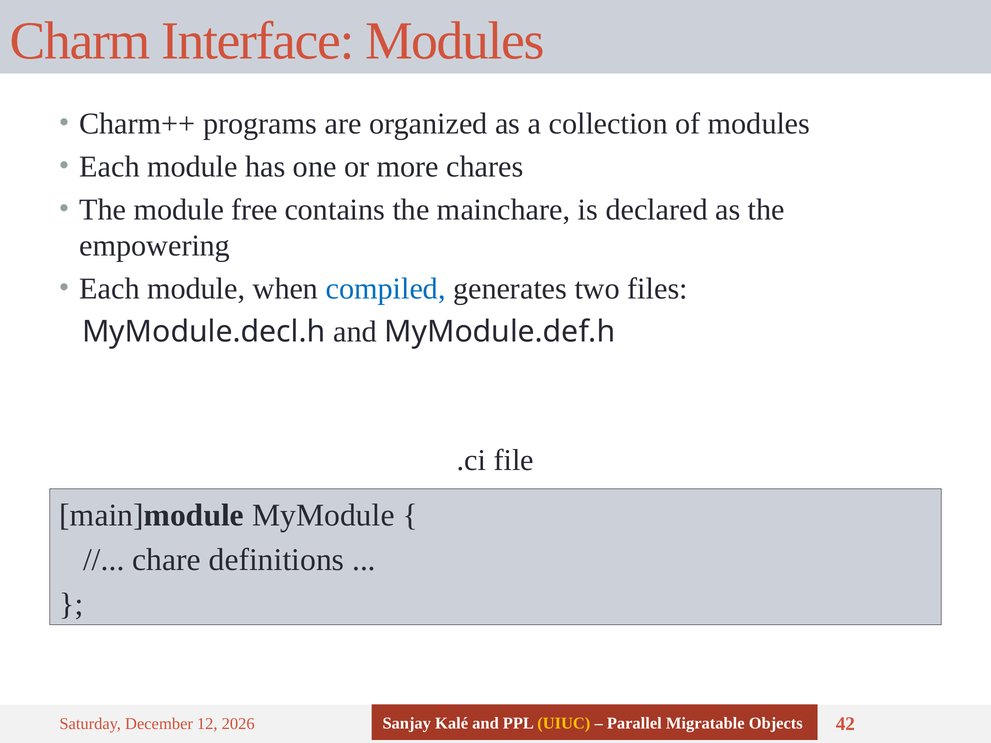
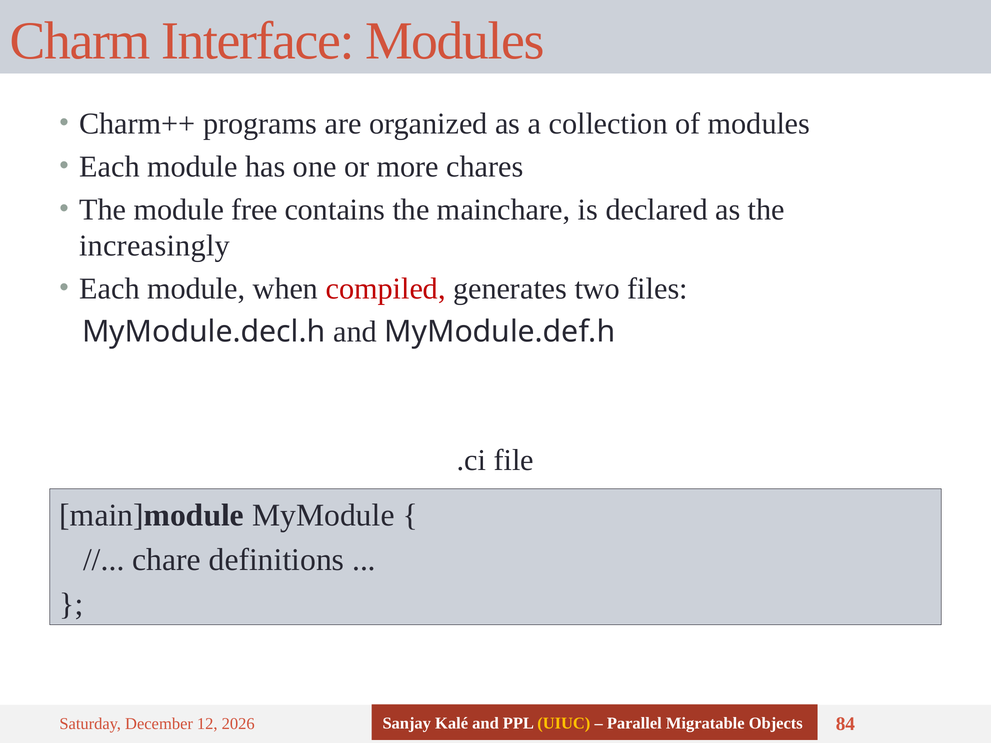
empowering: empowering -> increasingly (155, 246)
compiled colour: blue -> red (386, 289)
42: 42 -> 84 (845, 724)
